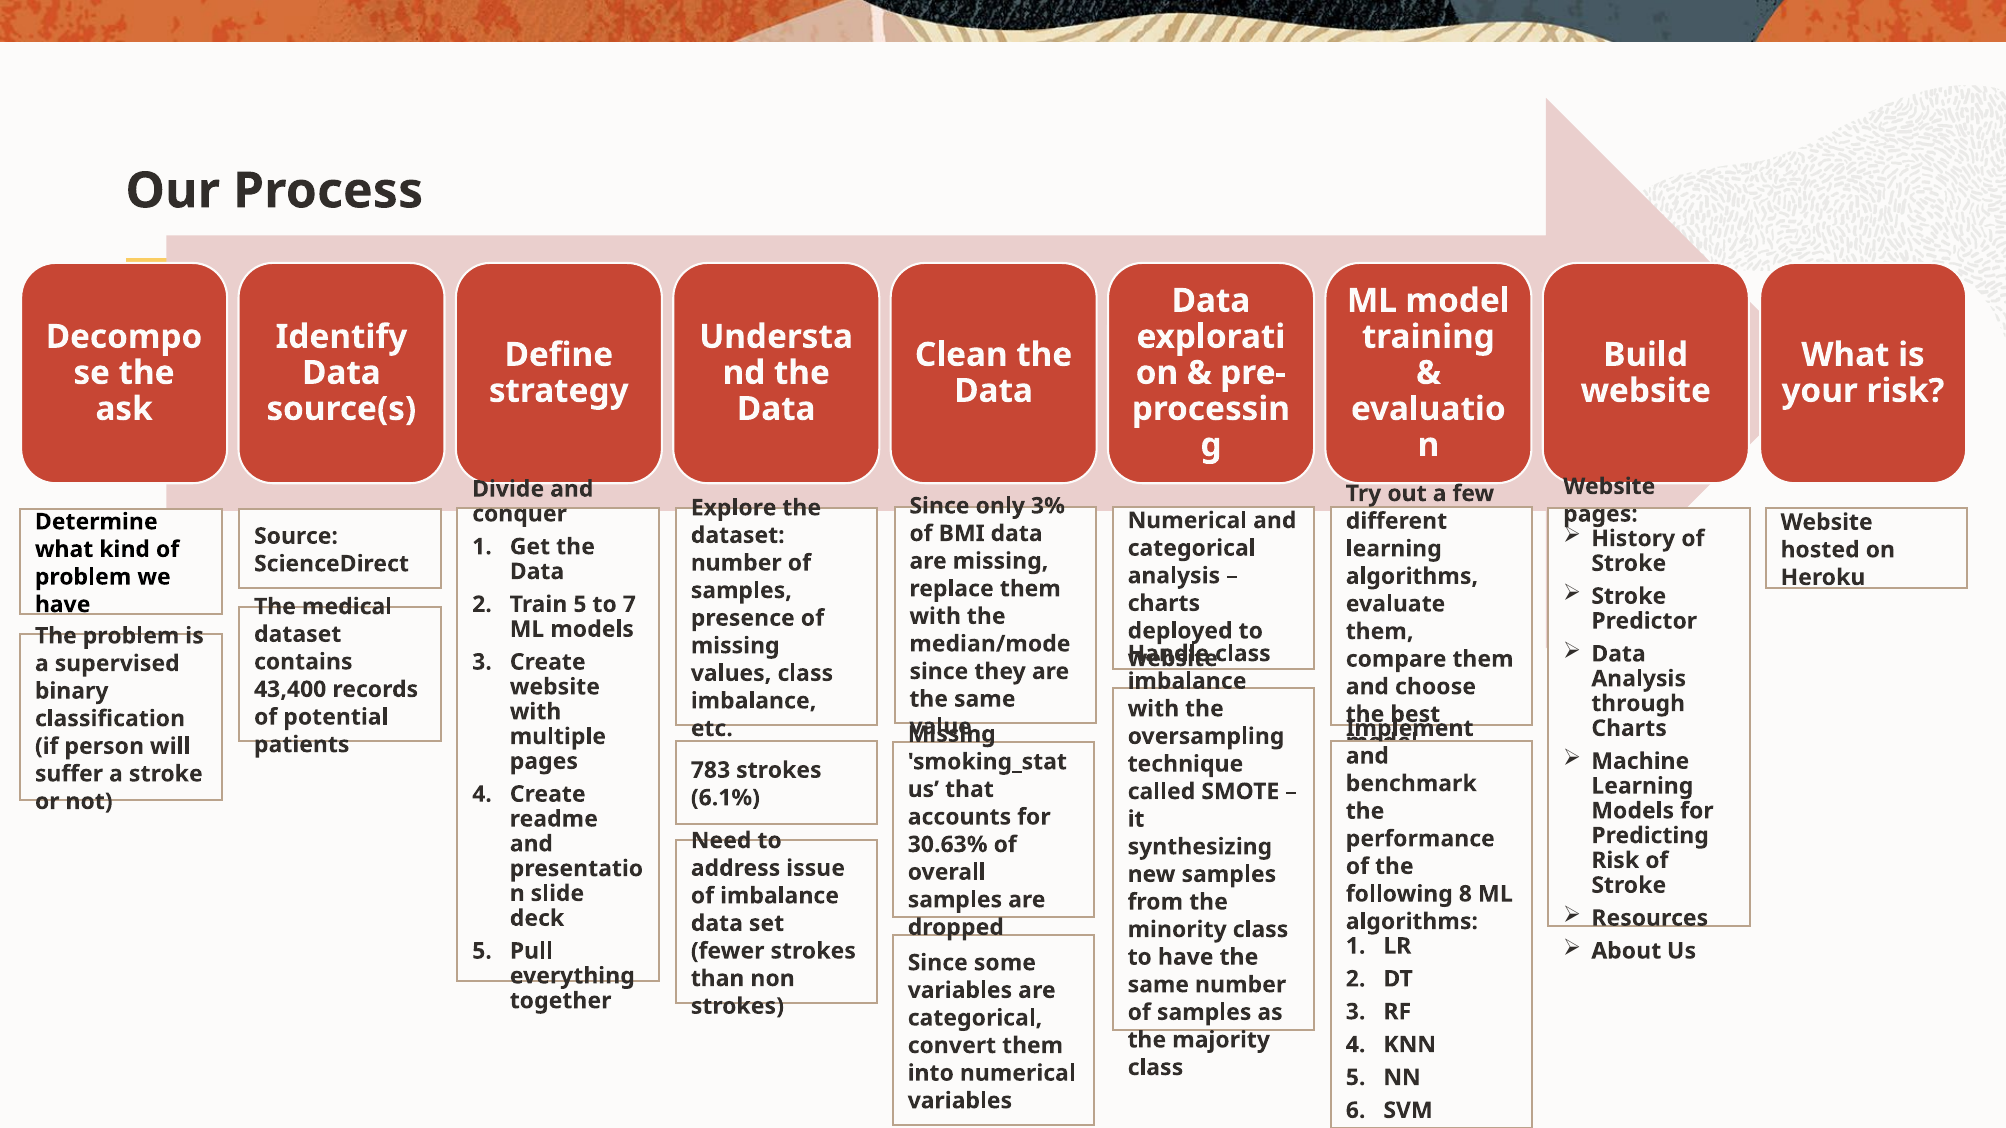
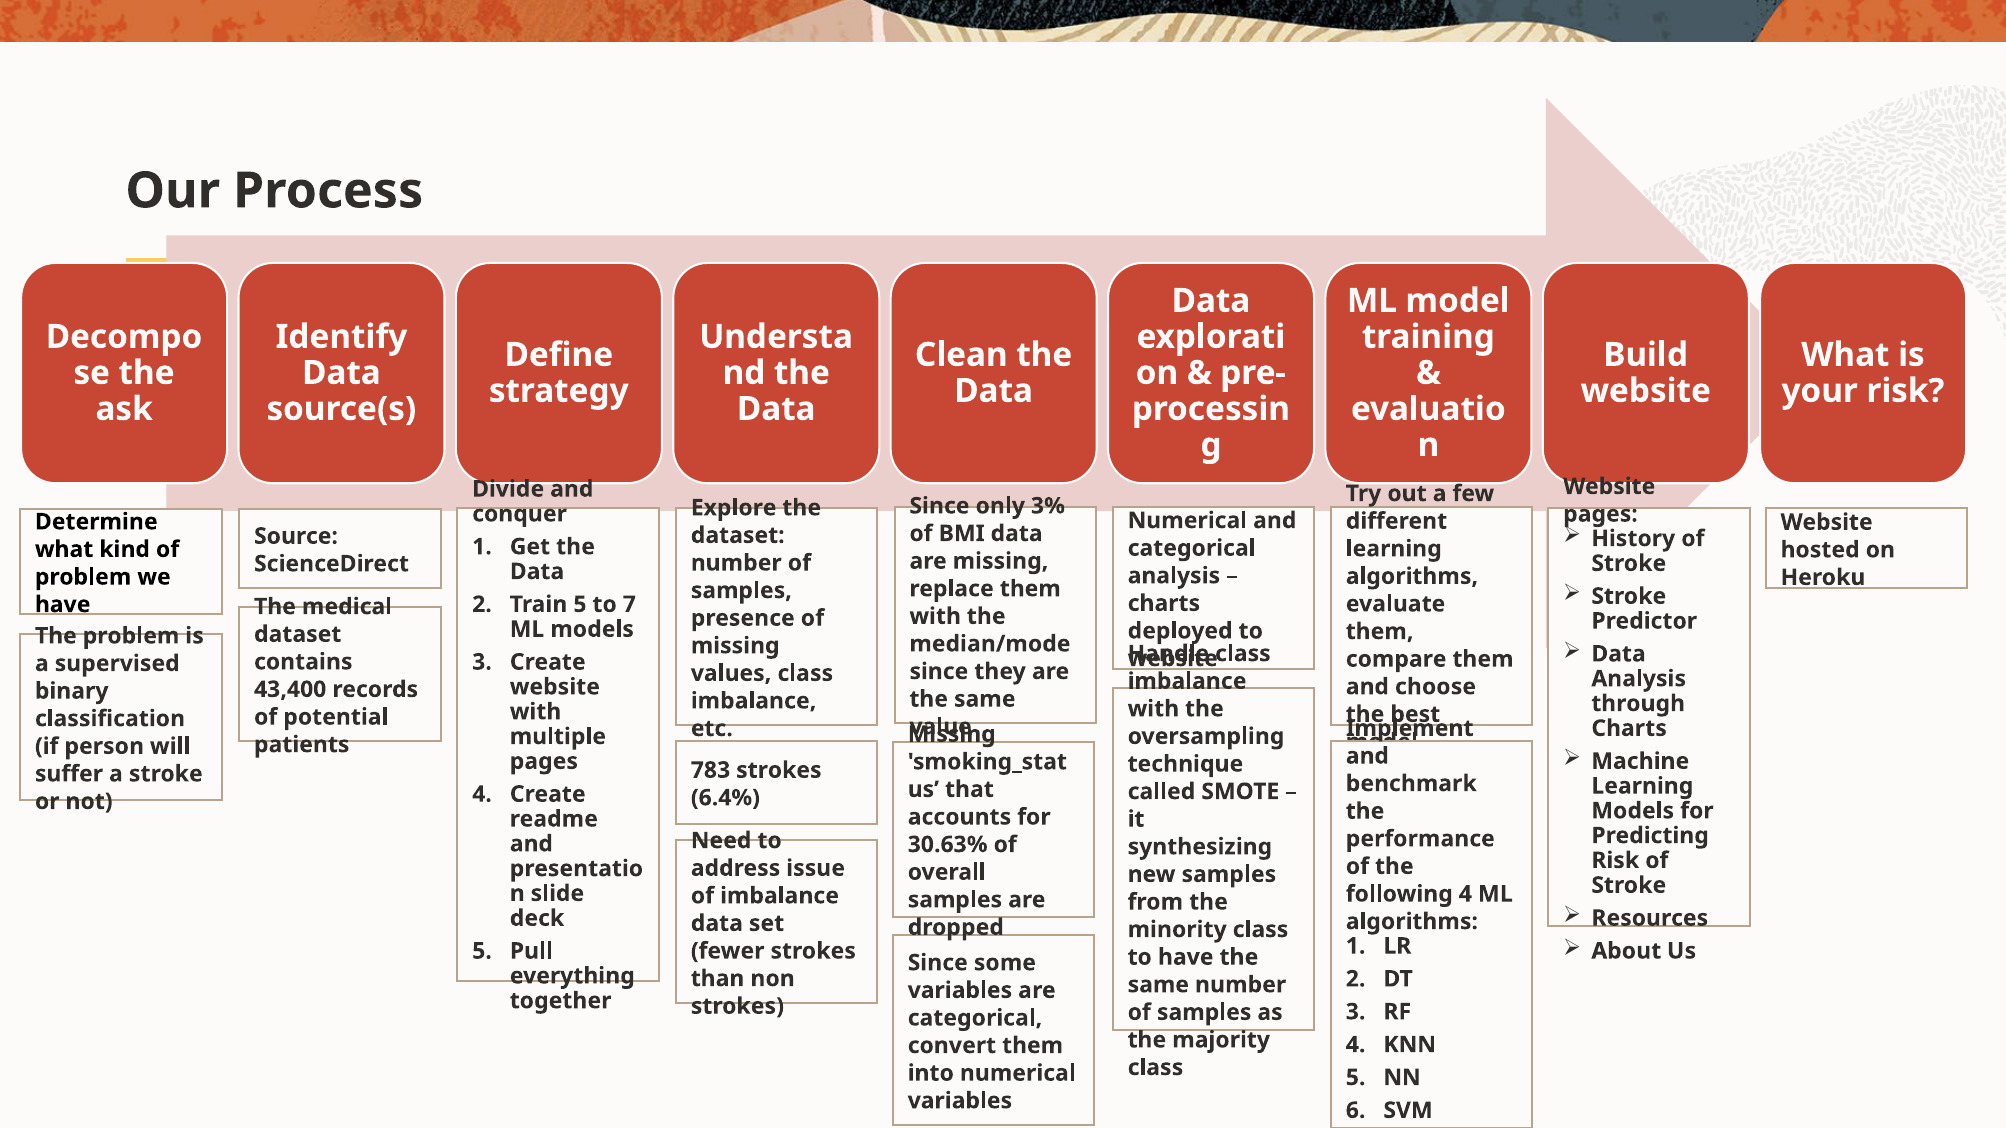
6.1%: 6.1% -> 6.4% (725, 798)
following 8: 8 -> 4 (1465, 894)
